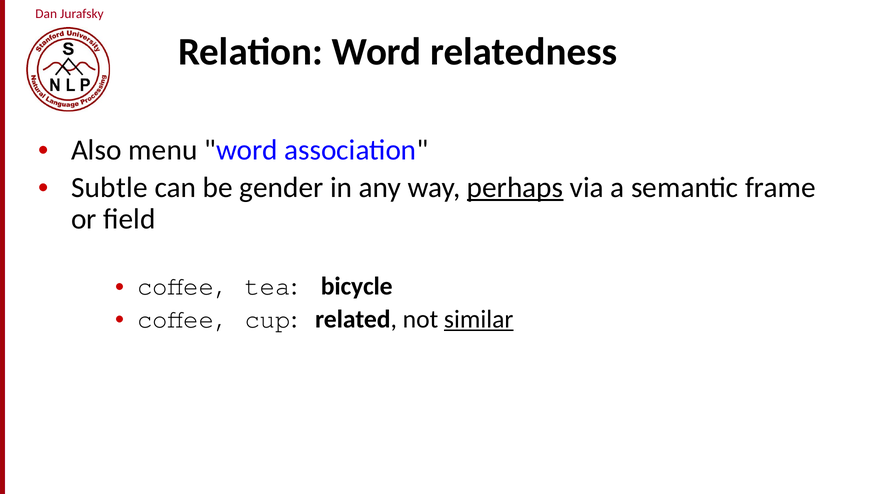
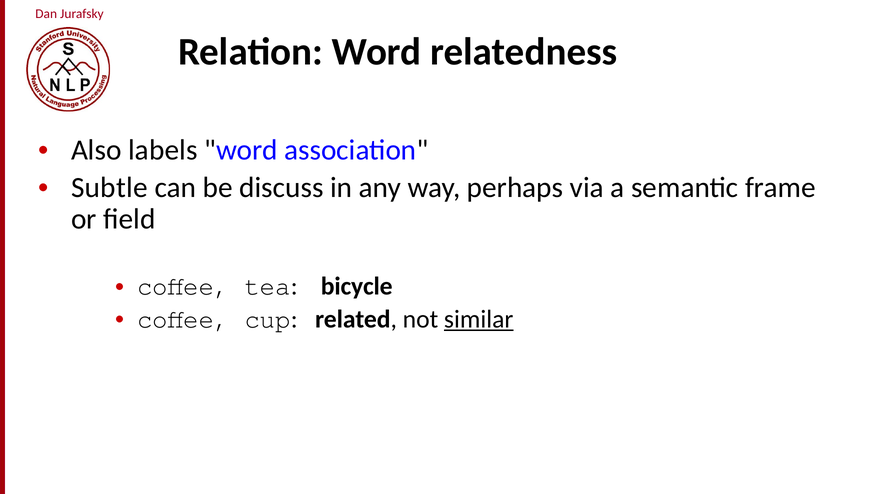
menu: menu -> labels (163, 150)
gender: gender -> discuss (281, 188)
perhaps underline: present -> none (515, 188)
